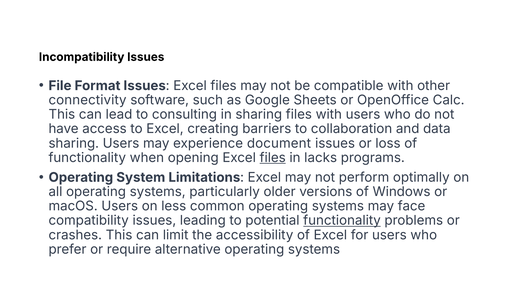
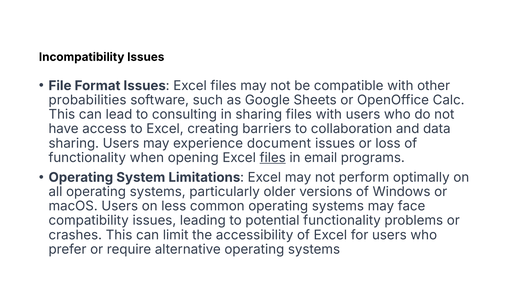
connectivity: connectivity -> probabilities (88, 100)
lacks: lacks -> email (321, 157)
functionality underline: present -> none (342, 220)
